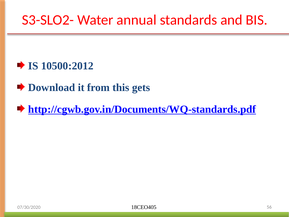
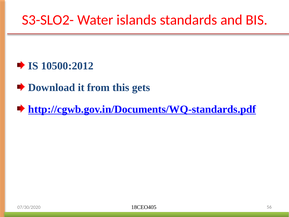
annual: annual -> islands (137, 20)
